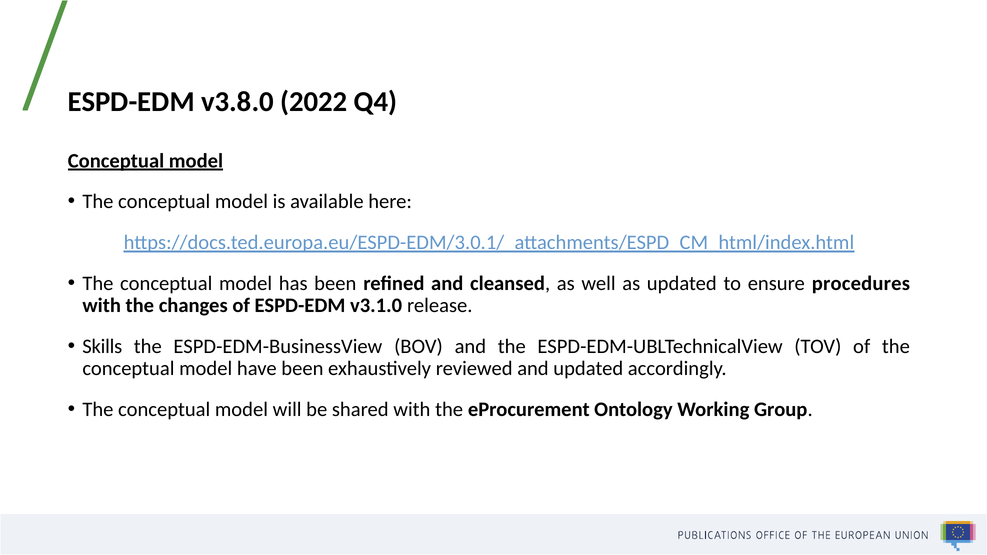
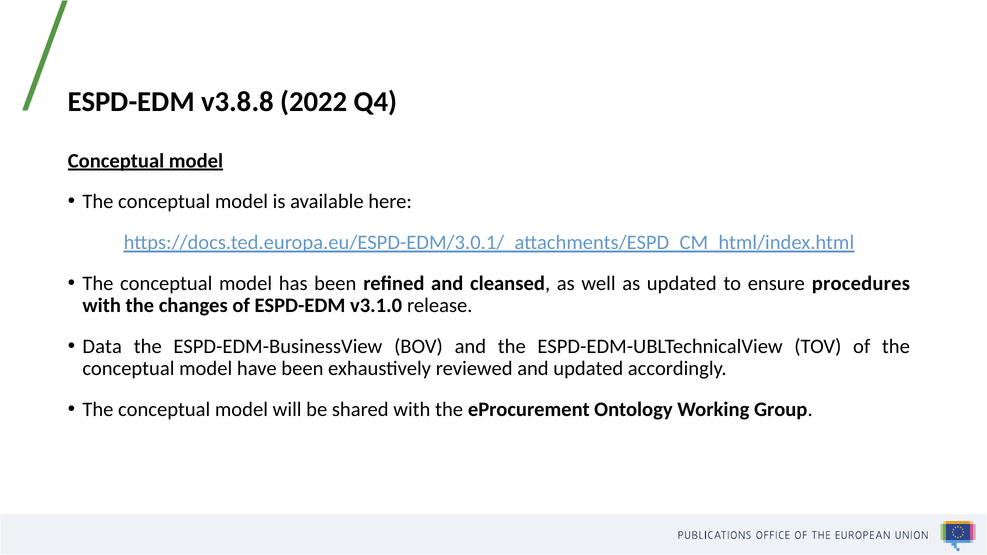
v3.8.0: v3.8.0 -> v3.8.8 (237, 102)
Skills: Skills -> Data (102, 347)
